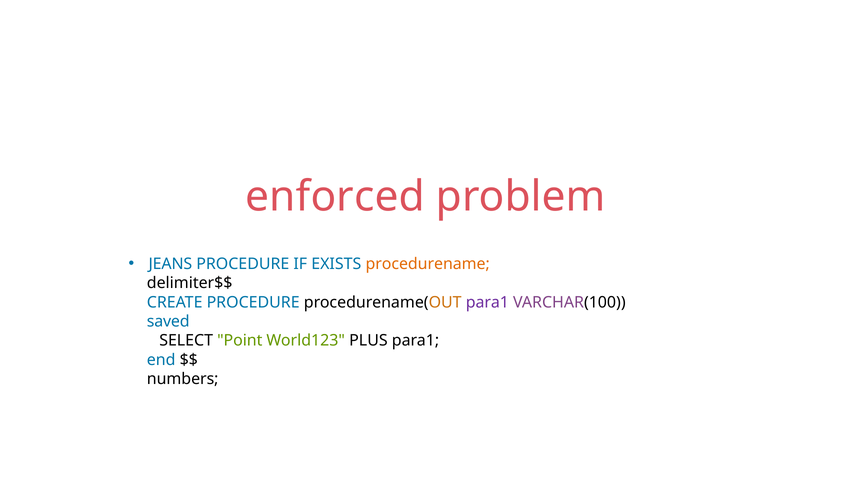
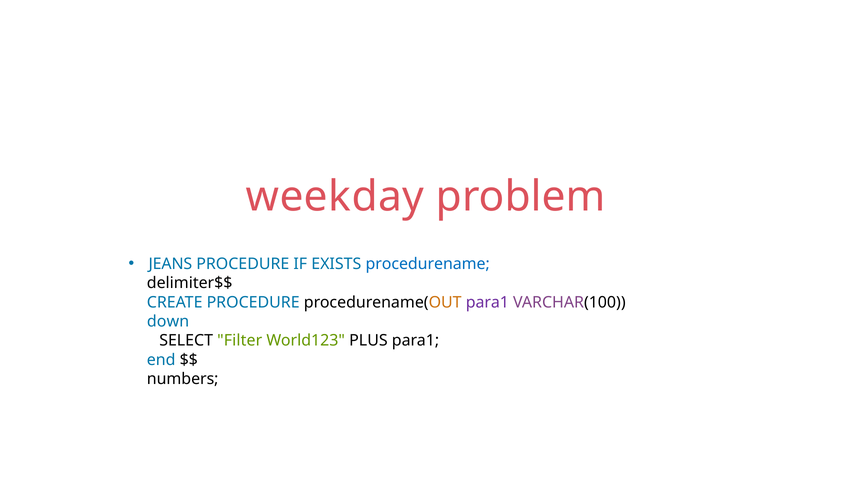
enforced: enforced -> weekday (335, 197)
procedurename colour: orange -> blue (428, 264)
saved: saved -> down (168, 321)
Point: Point -> Filter (240, 340)
